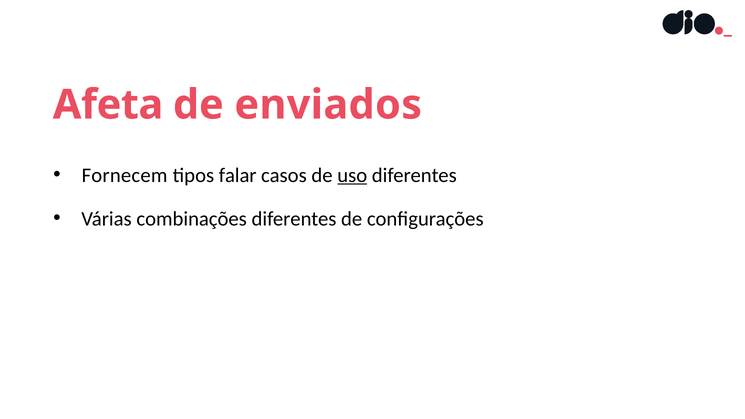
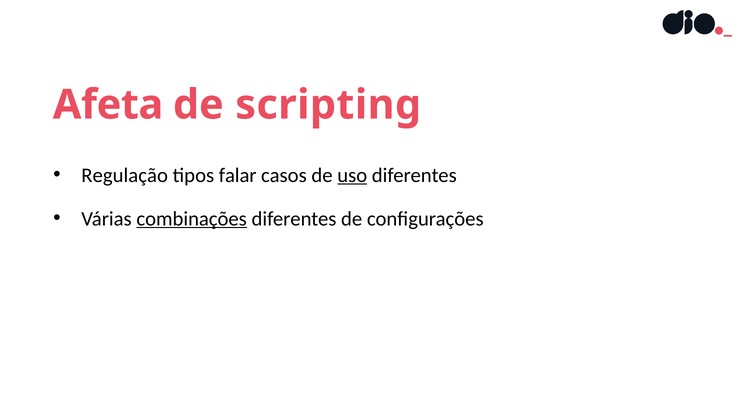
enviados: enviados -> scripting (328, 105)
Fornecem: Fornecem -> Regulação (125, 175)
combinações underline: none -> present (192, 219)
